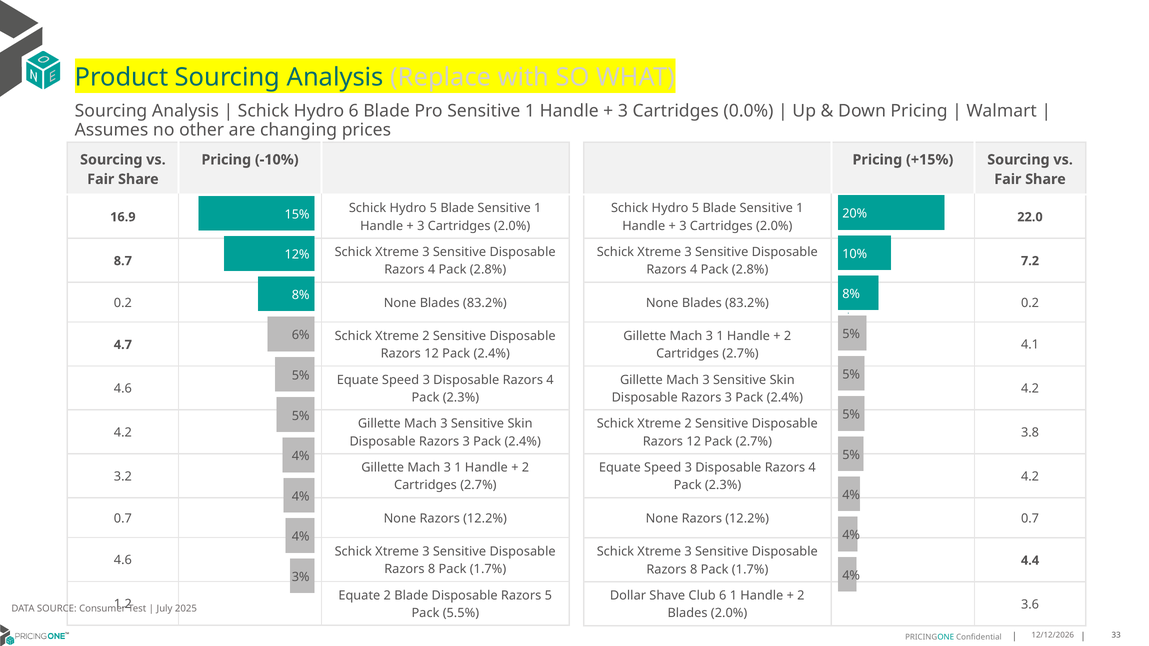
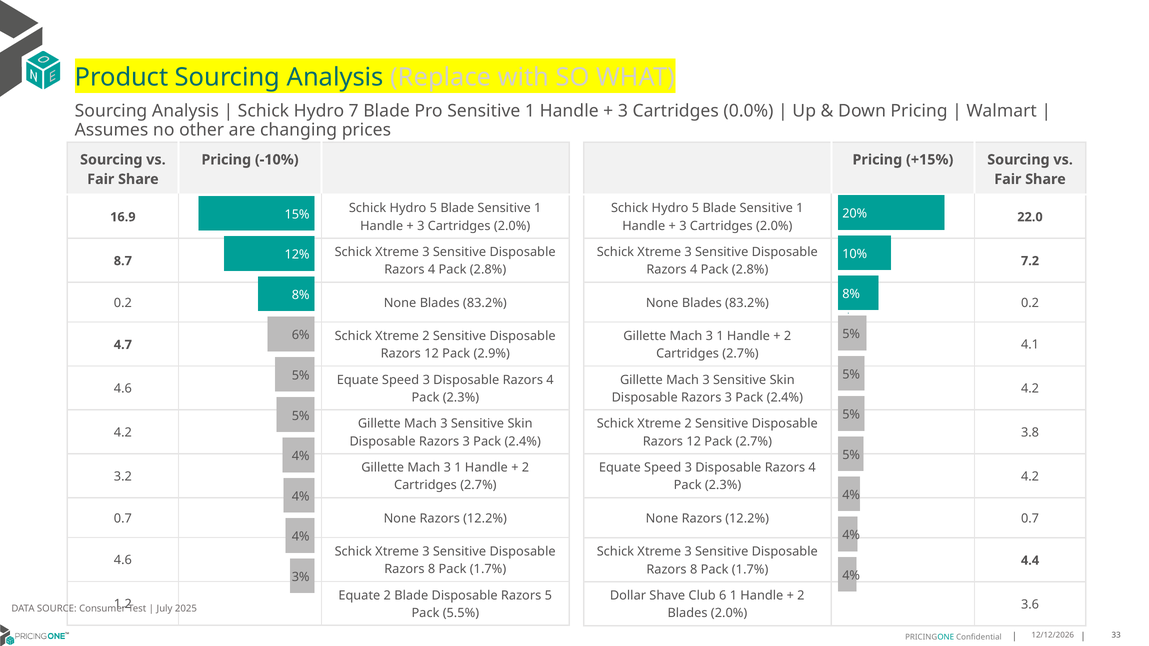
Hydro 6: 6 -> 7 (354, 111)
12 Pack 2.4%: 2.4% -> 2.9% (492, 354)
